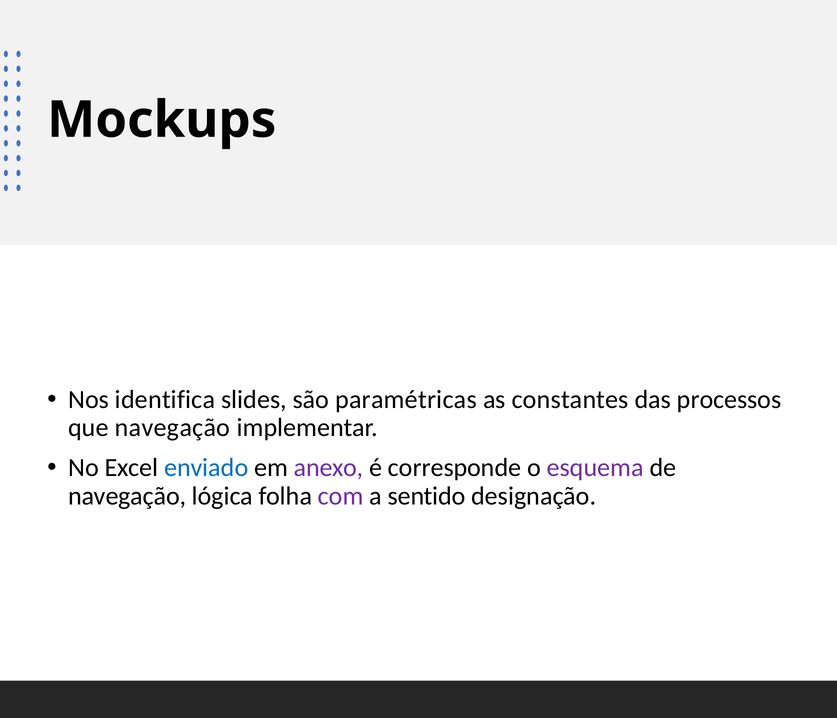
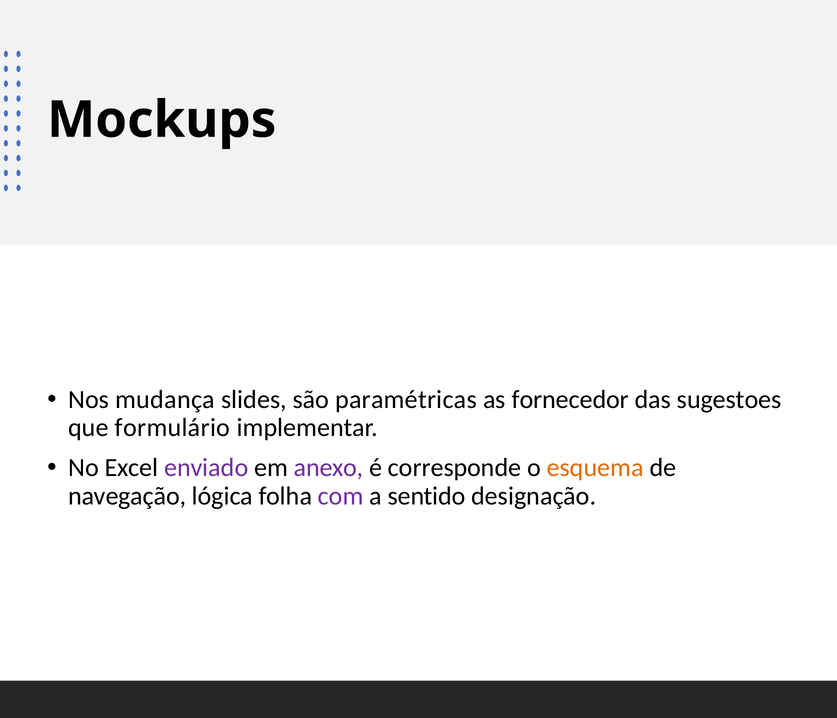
identifica: identifica -> mudança (165, 400)
constantes: constantes -> fornecedor (570, 400)
processos: processos -> sugestoes (729, 400)
que navegação: navegação -> formulário (173, 428)
enviado colour: blue -> purple (206, 468)
esquema colour: purple -> orange (595, 468)
